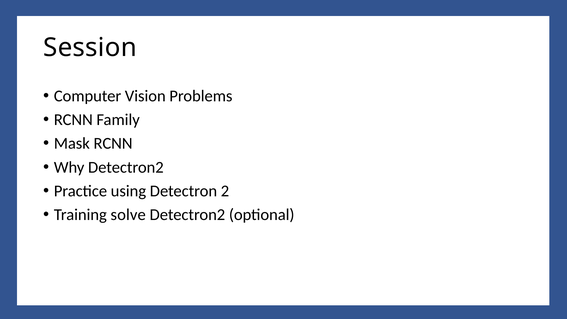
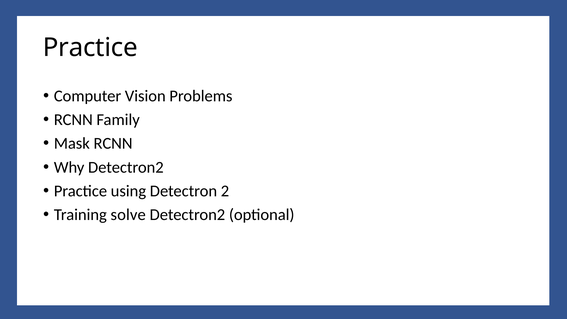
Session: Session -> Practice (90, 48)
